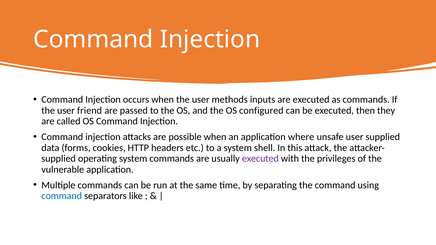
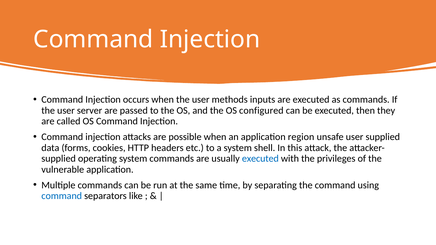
friend: friend -> server (90, 111)
where: where -> region (301, 137)
executed colour: purple -> blue (260, 159)
